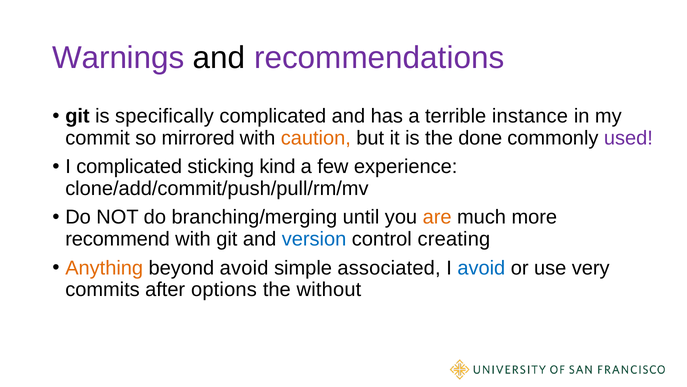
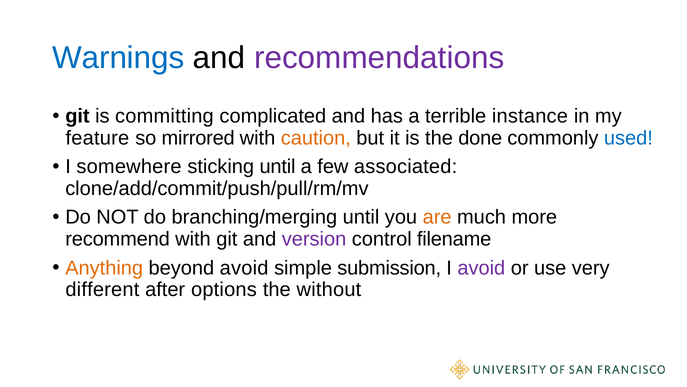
Warnings colour: purple -> blue (118, 58)
specifically: specifically -> committing (164, 116)
commit: commit -> feature (97, 138)
used colour: purple -> blue (628, 138)
I complicated: complicated -> somewhere (129, 167)
sticking kind: kind -> until (277, 167)
experience: experience -> associated (406, 167)
version colour: blue -> purple (314, 239)
creating: creating -> filename (454, 239)
associated: associated -> submission (389, 268)
avoid colour: blue -> purple (481, 268)
commits: commits -> different (102, 289)
